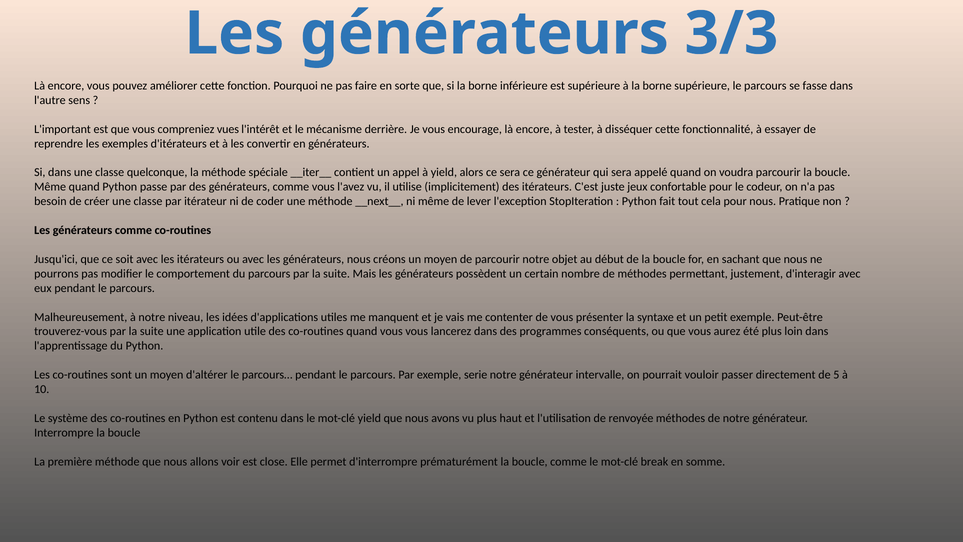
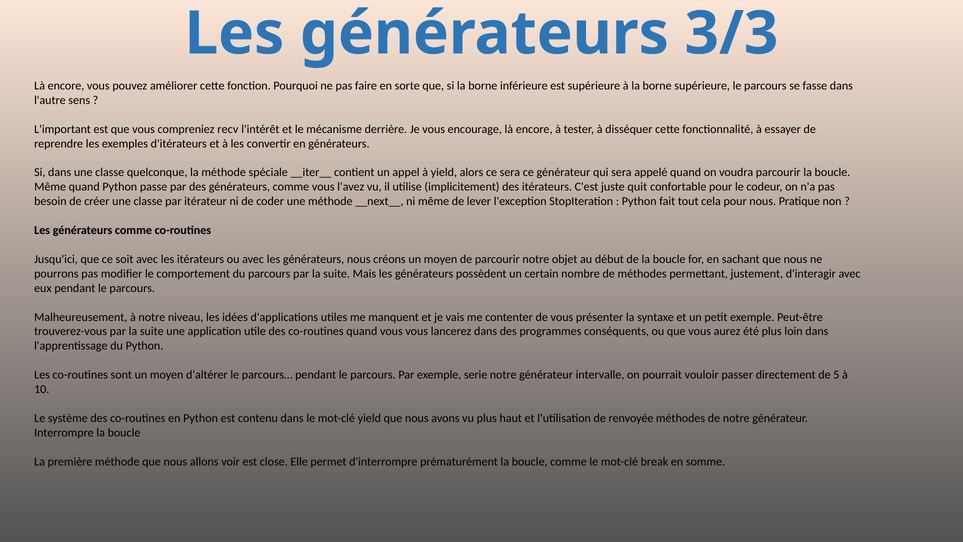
vues: vues -> recv (228, 129)
jeux: jeux -> quit (637, 187)
